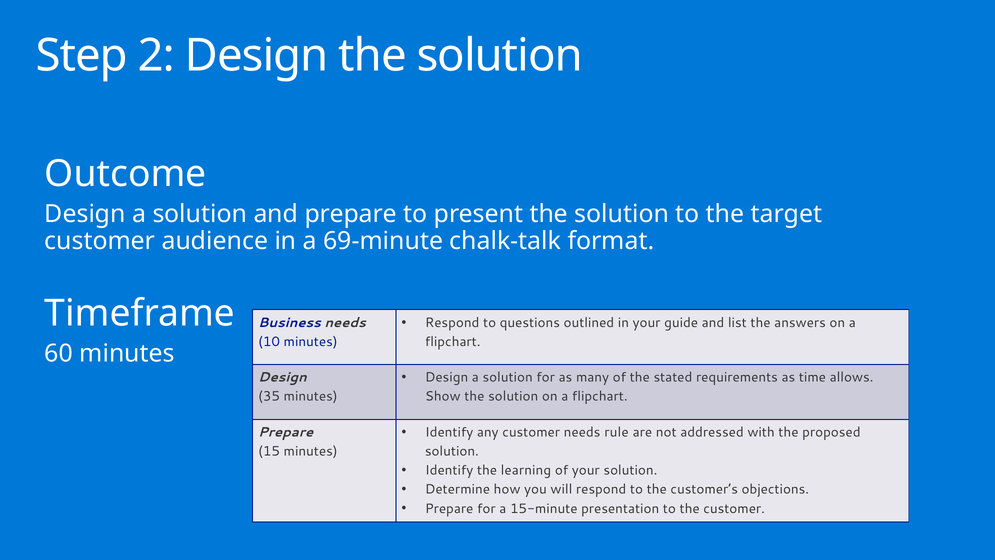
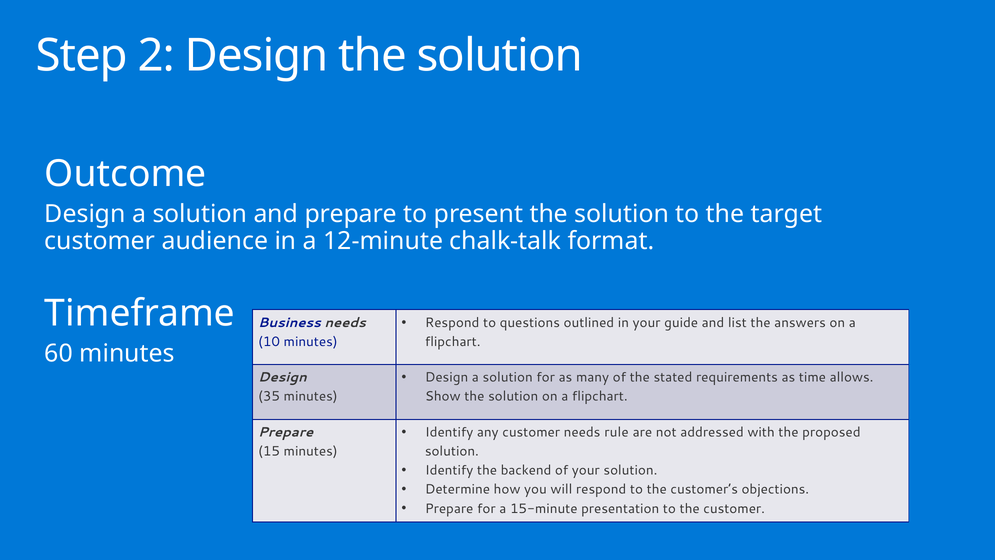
69-minute: 69-minute -> 12-minute (383, 241)
learning: learning -> backend (526, 470)
